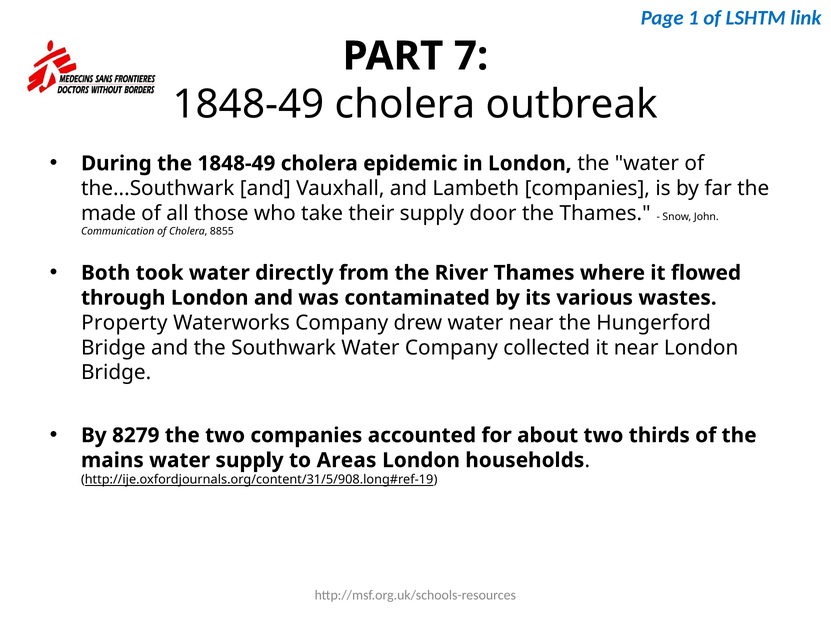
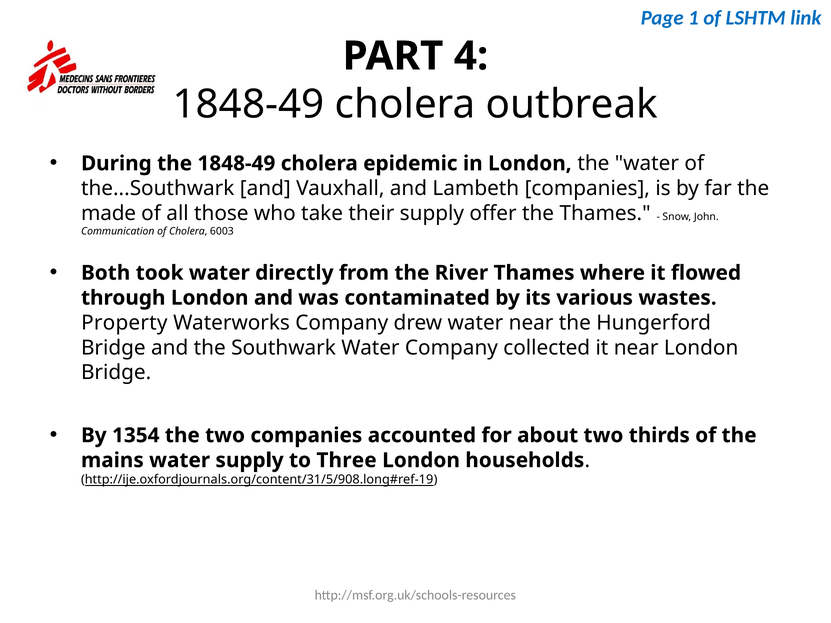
7: 7 -> 4 (471, 56)
door: door -> offer (493, 213)
8855: 8855 -> 6003 (222, 231)
8279: 8279 -> 1354 (136, 436)
Areas: Areas -> Three (347, 460)
